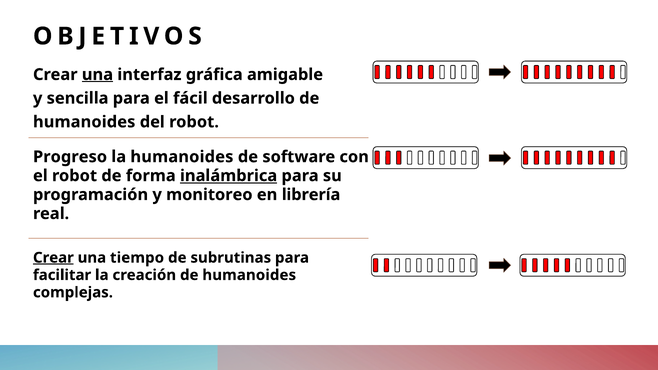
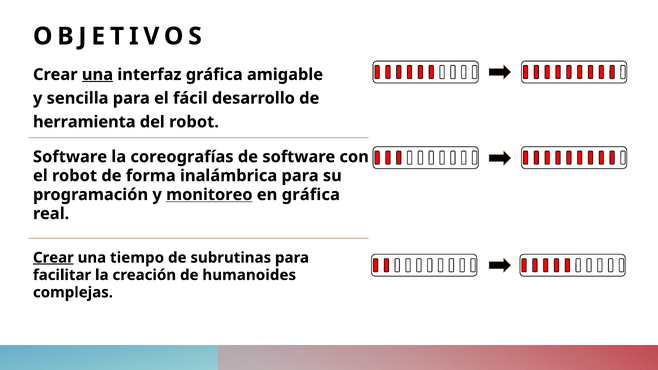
humanoides: humanoides -> herramienta (84, 122)
Progreso: Progreso -> Software (70, 157)
la humanoides: humanoides -> coreografías (182, 157)
inalámbrica underline: present -> none (229, 176)
monitoreo underline: none -> present (209, 195)
en librería: librería -> gráfica (311, 195)
